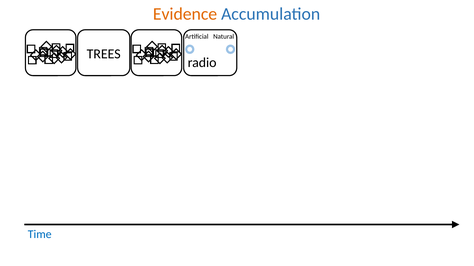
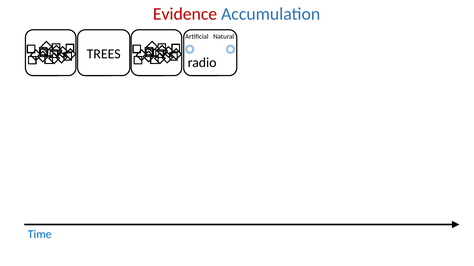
Evidence colour: orange -> red (185, 14)
